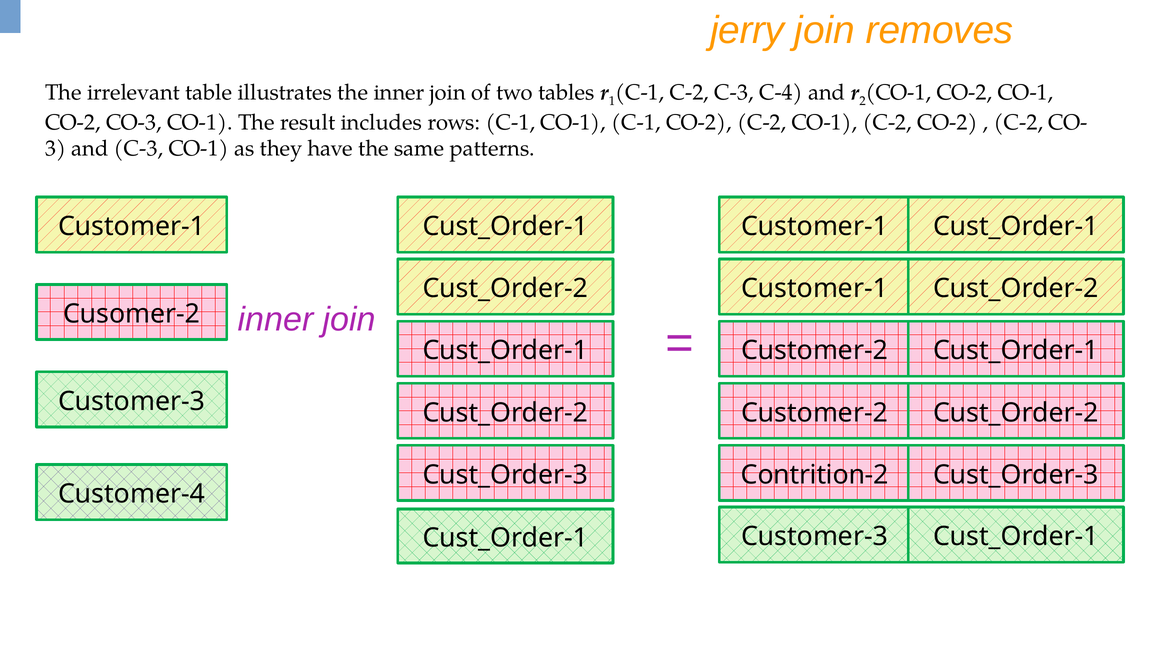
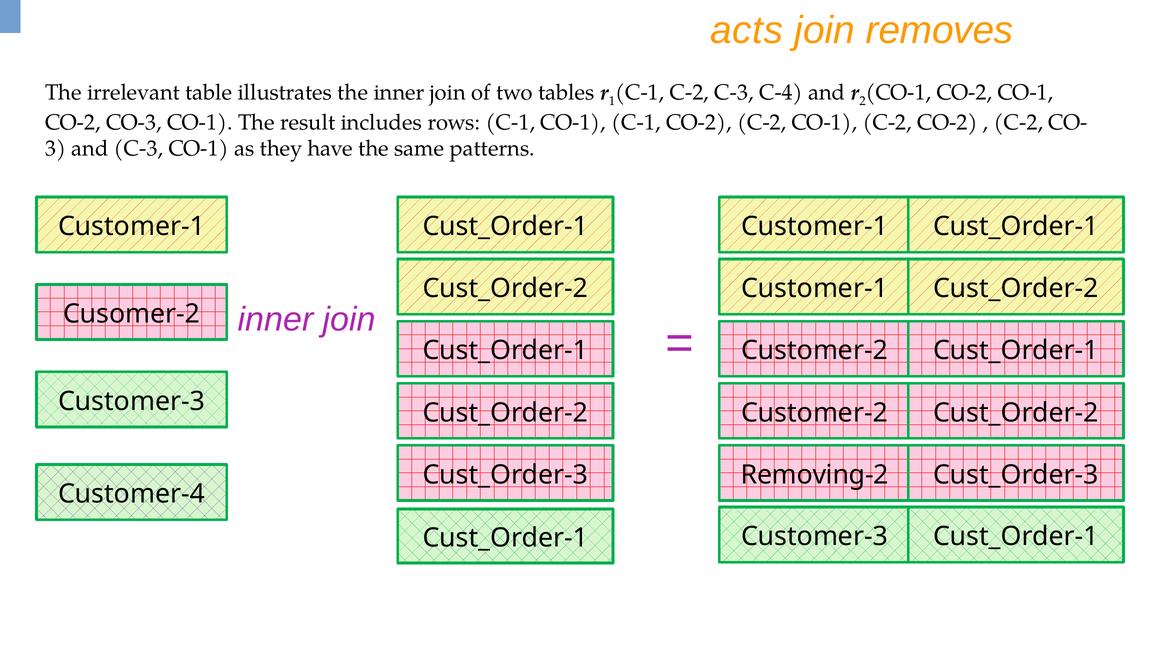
jerry: jerry -> acts (747, 30)
Contrition-2: Contrition-2 -> Removing-2 (815, 475)
